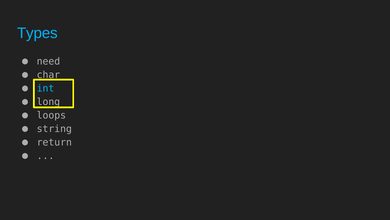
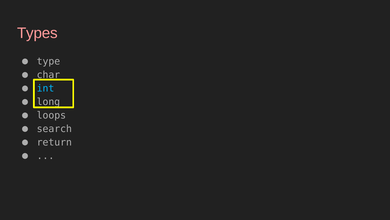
Types colour: light blue -> pink (37, 33)
need: need -> type (48, 61)
string: string -> search (54, 129)
